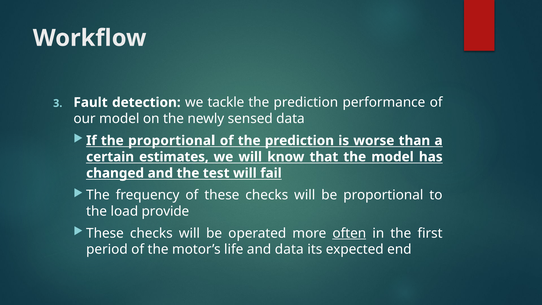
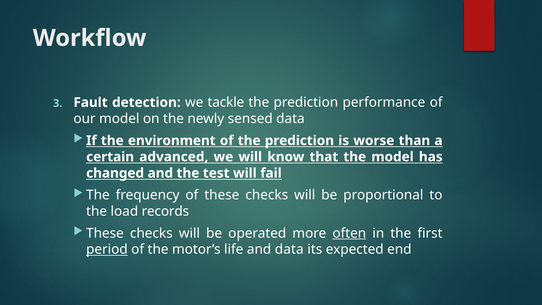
the proportional: proportional -> environment (172, 141)
estimates: estimates -> advanced (174, 157)
provide: provide -> records (165, 211)
period underline: none -> present (107, 249)
